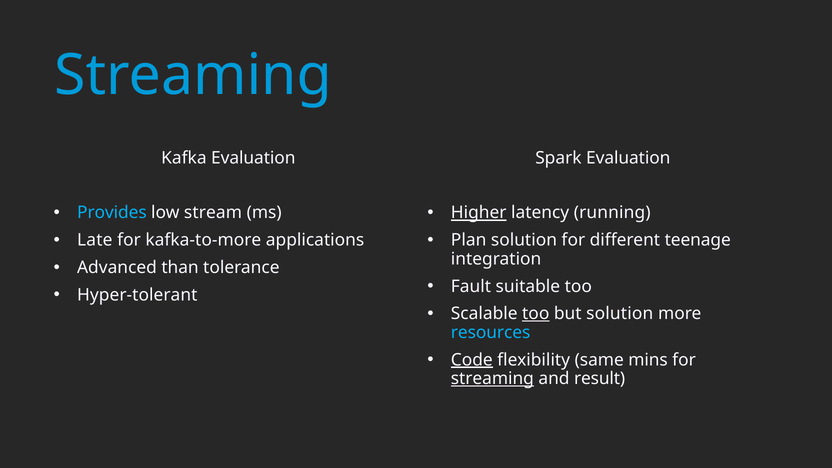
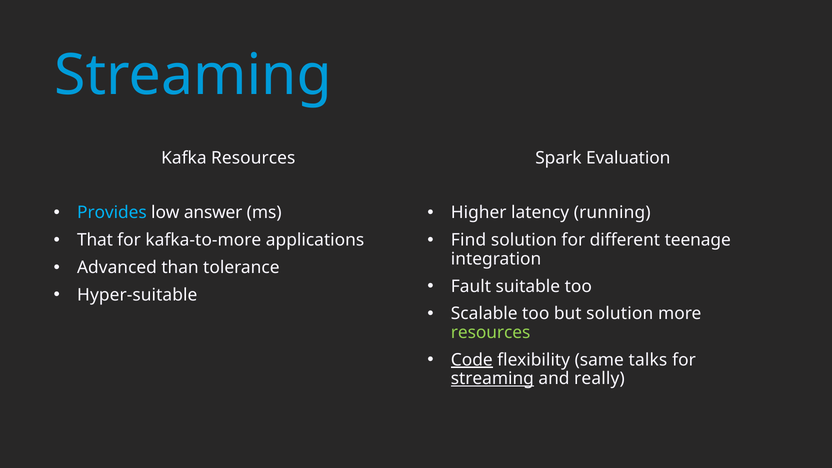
Kafka Evaluation: Evaluation -> Resources (253, 158)
stream: stream -> answer (213, 213)
Higher underline: present -> none (479, 213)
Late: Late -> That (95, 240)
Plan: Plan -> Find (469, 240)
Hyper-tolerant: Hyper-tolerant -> Hyper-suitable (137, 295)
too underline: present -> none (536, 314)
resources colour: light blue -> light green (491, 332)
mins: mins -> talks (648, 360)
result: result -> really (599, 378)
